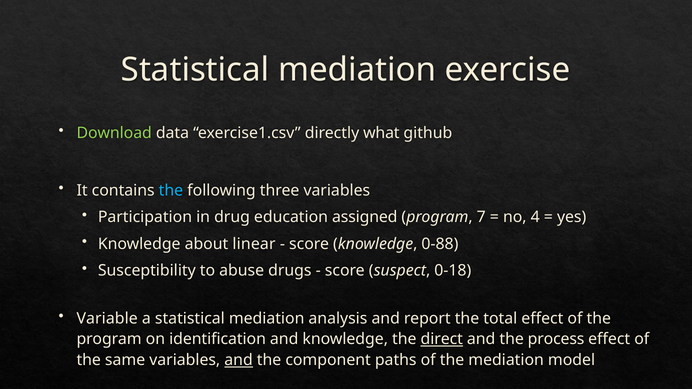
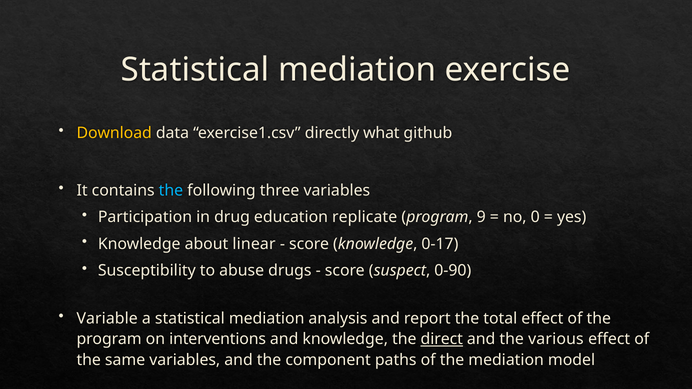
Download colour: light green -> yellow (114, 133)
assigned: assigned -> replicate (365, 217)
7: 7 -> 9 (481, 217)
4: 4 -> 0 (535, 217)
0-88: 0-88 -> 0-17 (440, 244)
0-18: 0-18 -> 0-90 (453, 271)
identification: identification -> interventions (218, 339)
process: process -> various (556, 339)
and underline: present -> none (239, 360)
